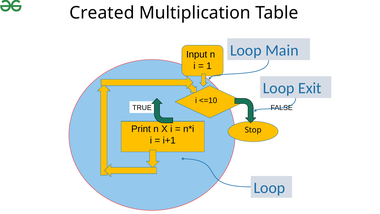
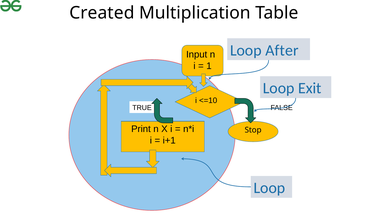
Main: Main -> After (282, 50)
